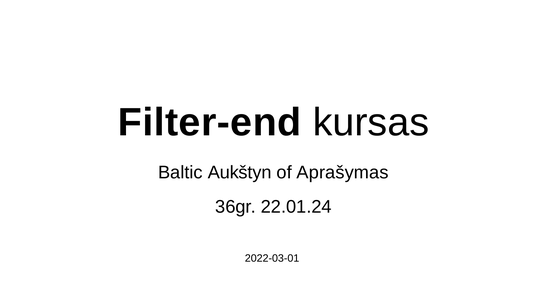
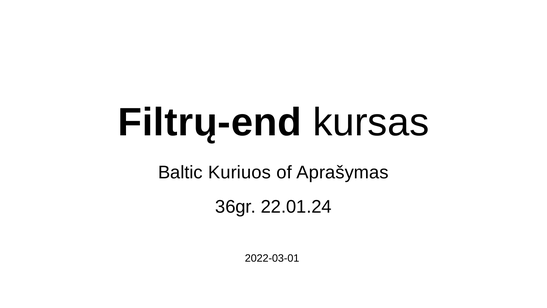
Filter-end: Filter-end -> Filtrų-end (210, 122)
Aukštyn: Aukštyn -> Kuriuos (240, 172)
